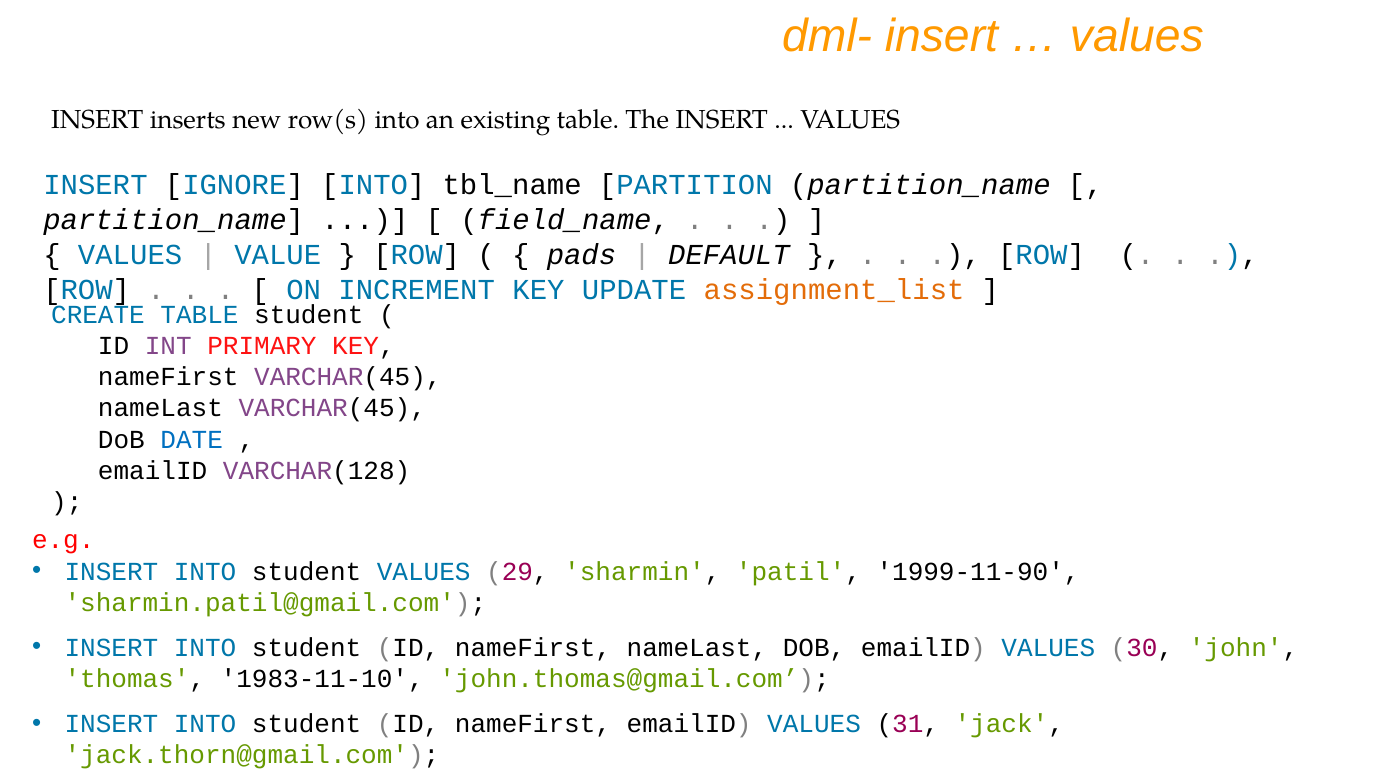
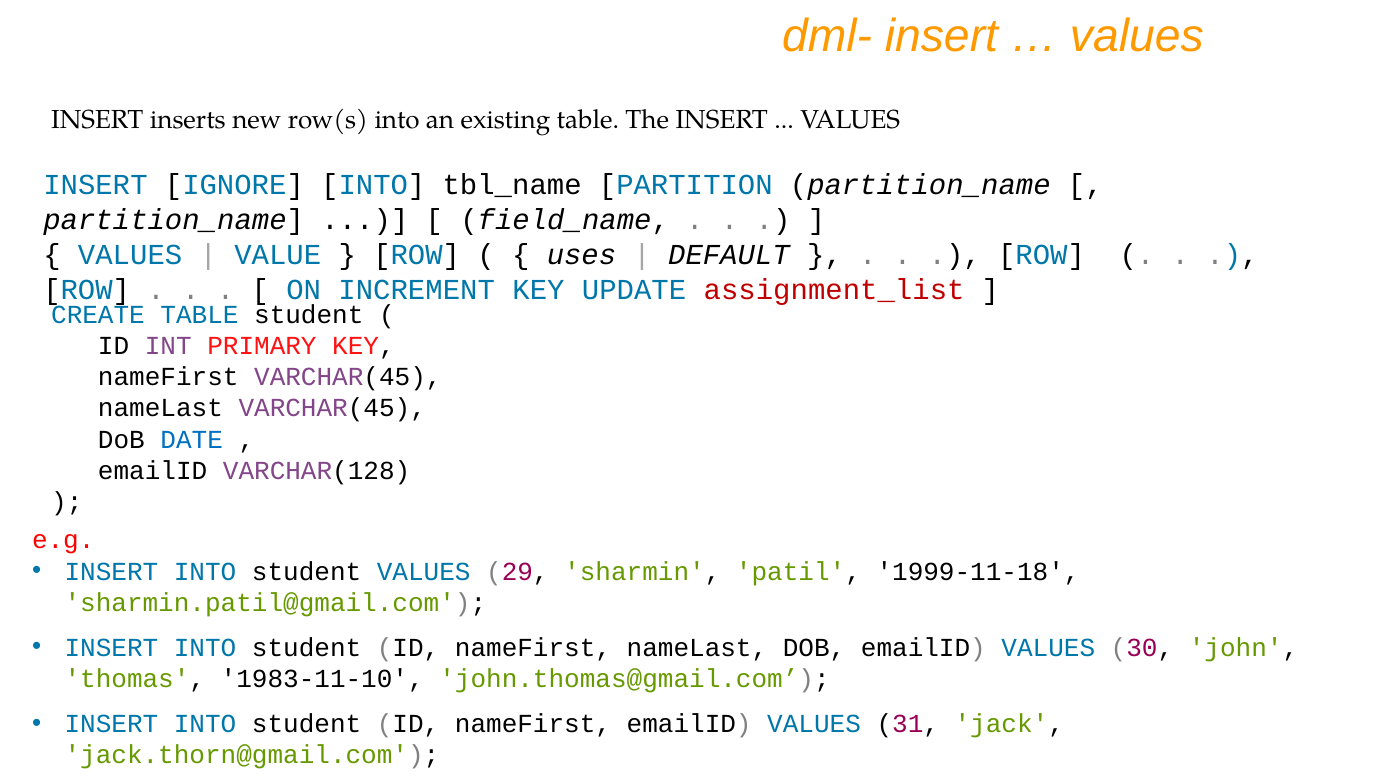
pads: pads -> uses (581, 255)
assignment_list colour: orange -> red (834, 289)
1999-11-90: 1999-11-90 -> 1999-11-18 (978, 571)
